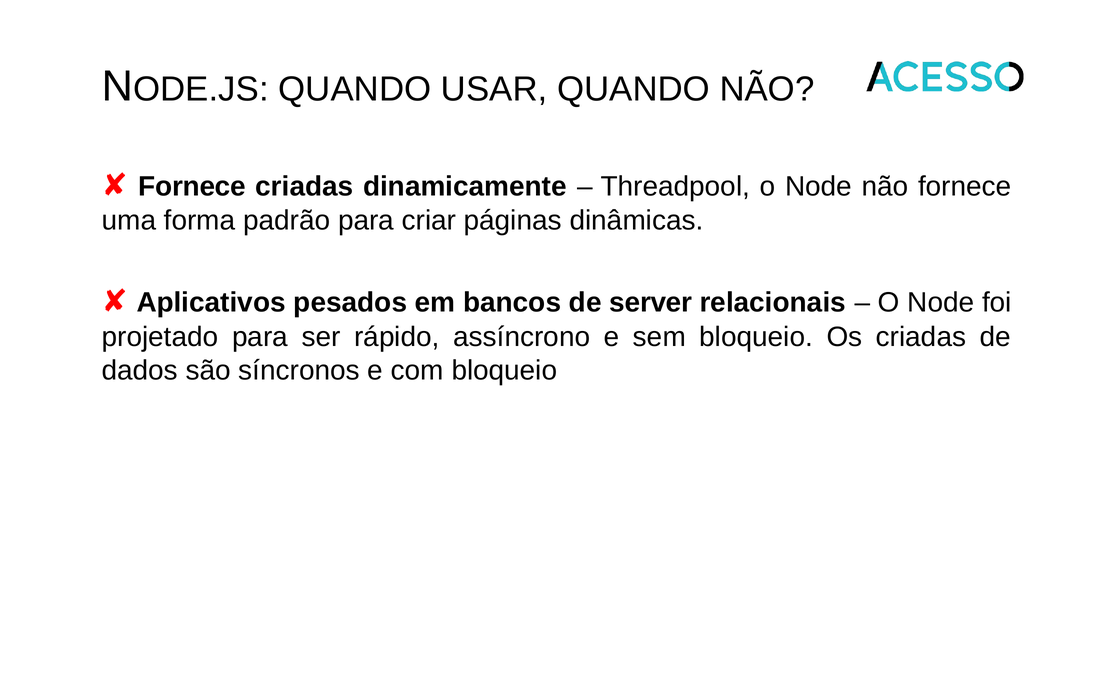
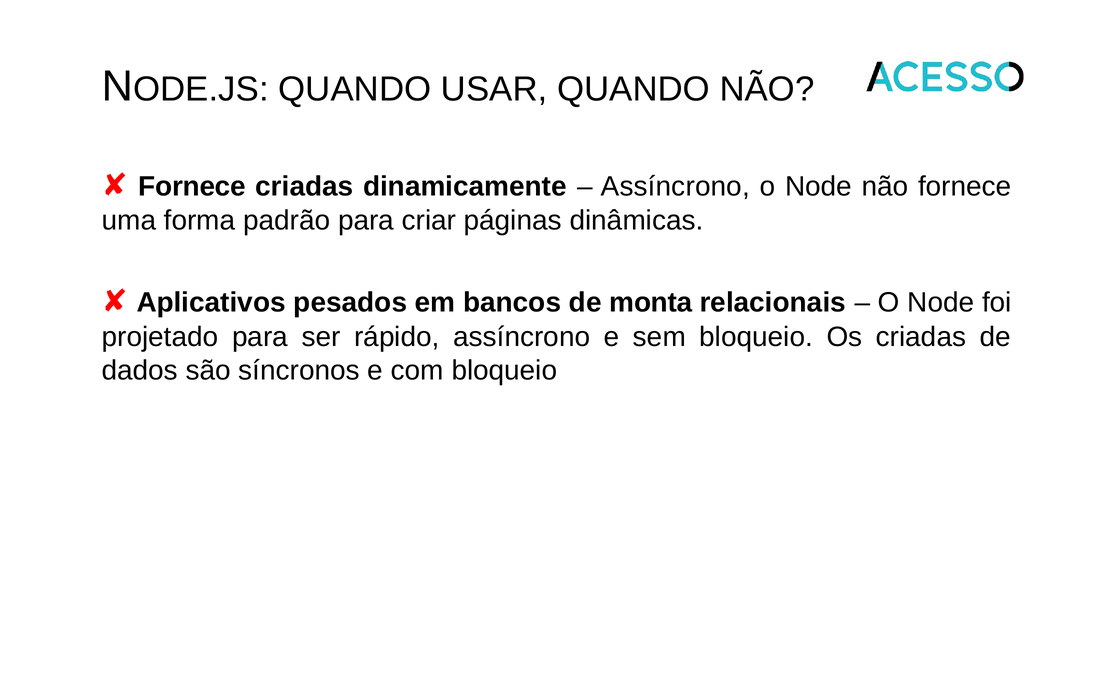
Threadpool: Threadpool -> Assíncrono (675, 186)
server: server -> monta (651, 303)
